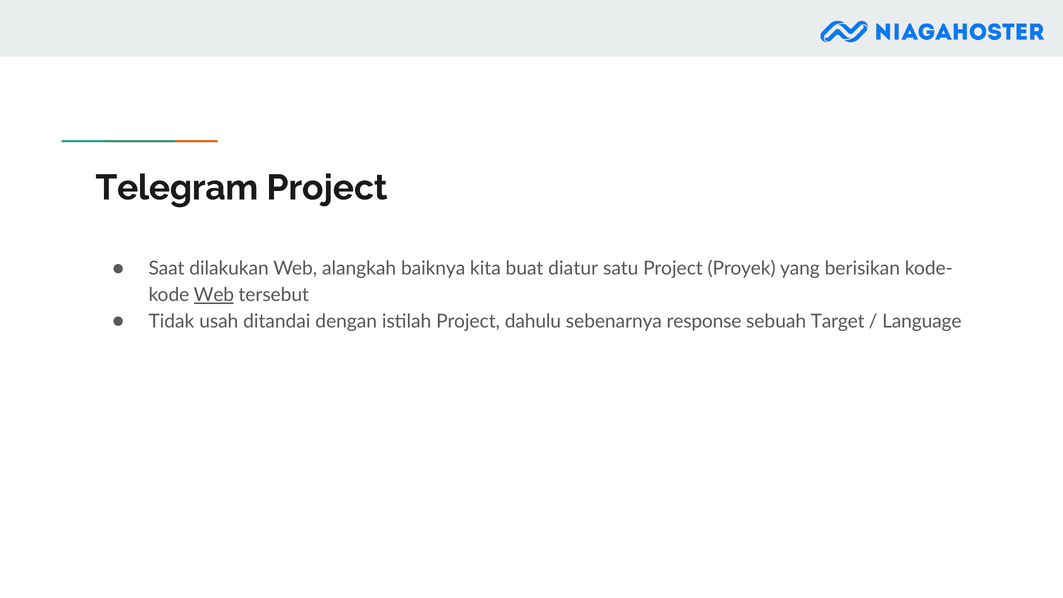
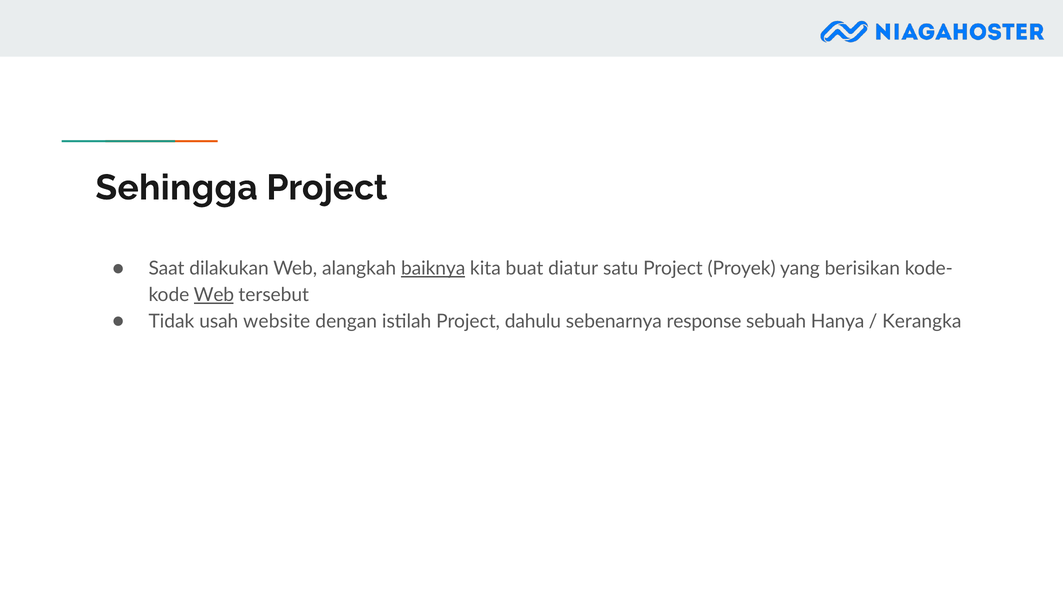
Telegram: Telegram -> Sehingga (177, 188)
baiknya underline: none -> present (433, 269)
ditandai: ditandai -> website (277, 321)
Target: Target -> Hanya (838, 321)
Language: Language -> Kerangka (922, 321)
